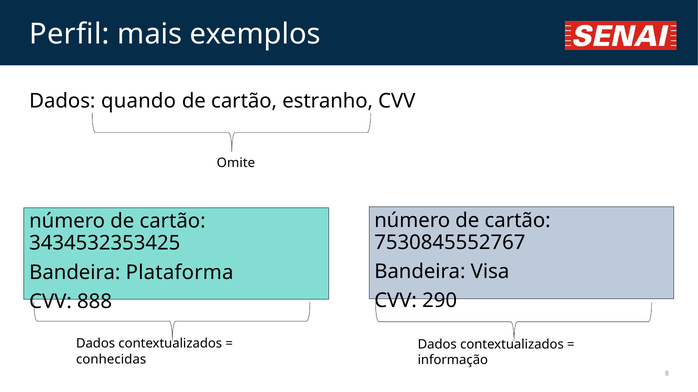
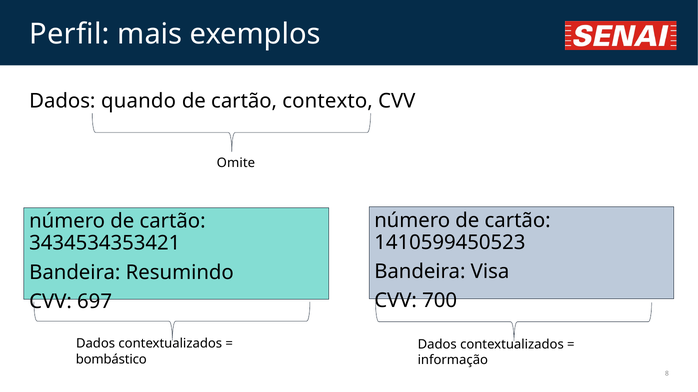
estranho: estranho -> contexto (328, 101)
7530845552767: 7530845552767 -> 1410599450523 (450, 243)
3434532353425: 3434532353425 -> 3434534353421 (105, 243)
Plataforma: Plataforma -> Resumindo (180, 273)
290: 290 -> 700 (440, 301)
888: 888 -> 697 (95, 302)
conhecidas: conhecidas -> bombástico (111, 360)
